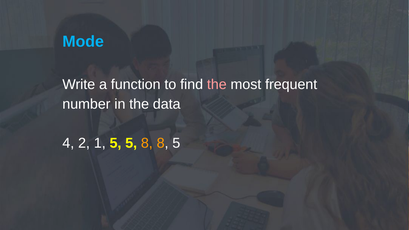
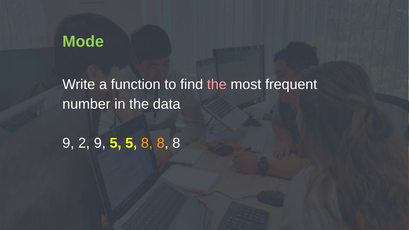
Mode colour: light blue -> light green (83, 42)
4: 4 -> 9 (68, 143)
2 1: 1 -> 9 (100, 143)
8 8 5: 5 -> 8 (176, 143)
